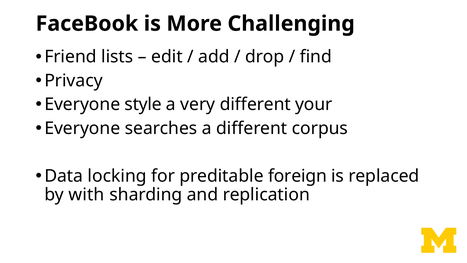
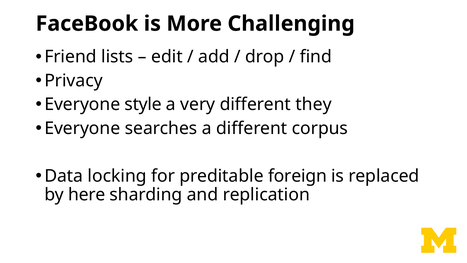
your: your -> they (314, 104)
with: with -> here (87, 195)
